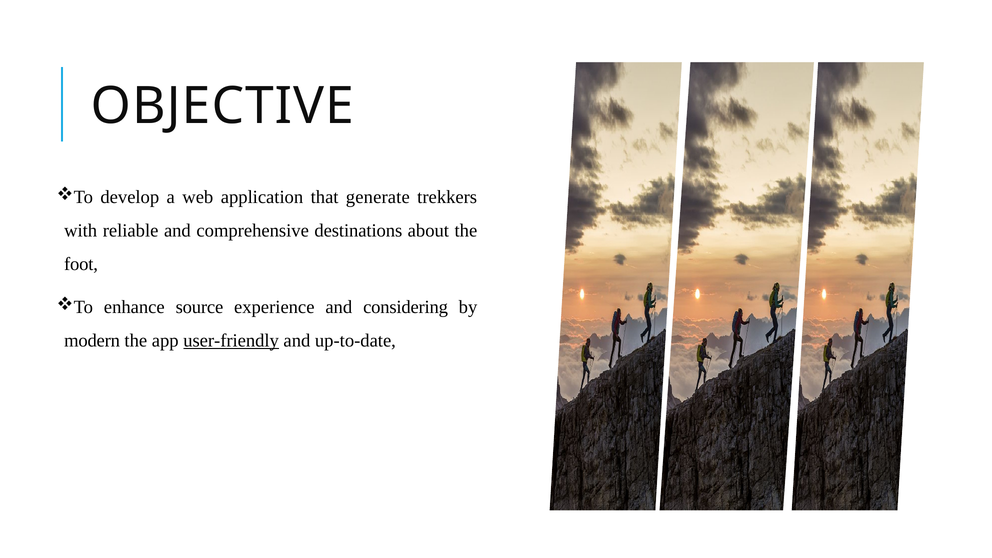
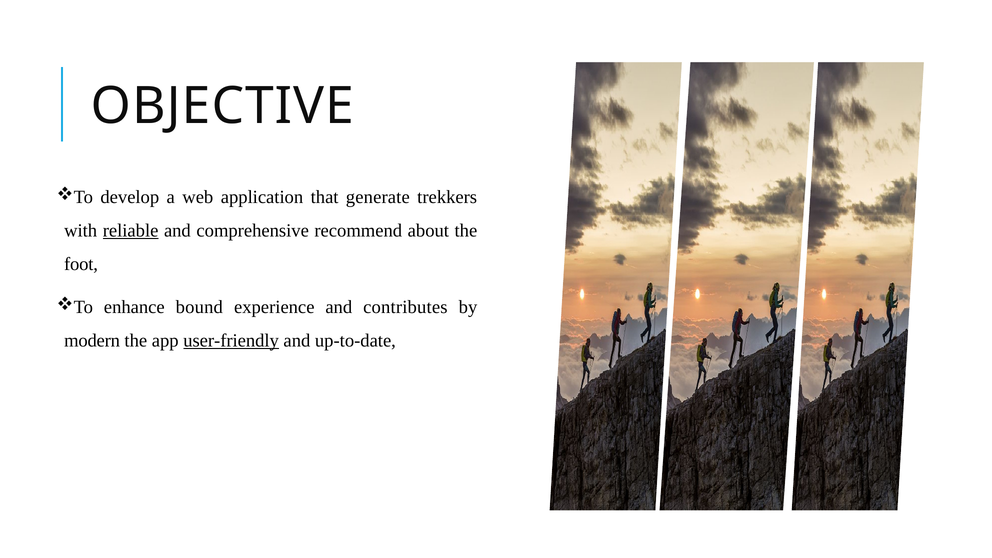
reliable underline: none -> present (131, 230)
destinations: destinations -> recommend (358, 230)
source: source -> bound (199, 307)
considering: considering -> contributes (405, 307)
